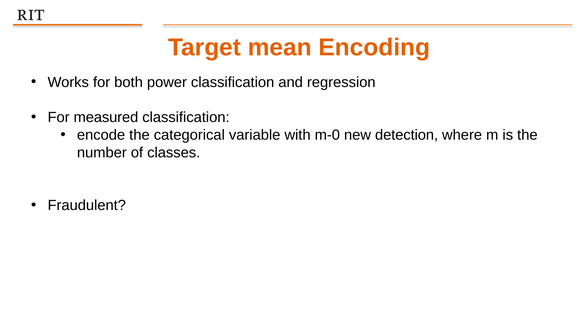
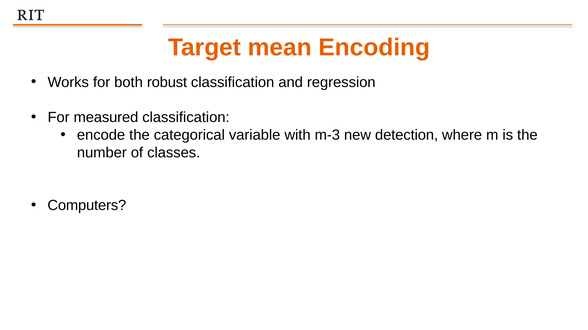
power: power -> robust (167, 82)
m-0: m-0 -> m-3 (327, 135)
Fraudulent: Fraudulent -> Computers (87, 206)
